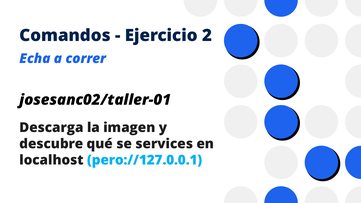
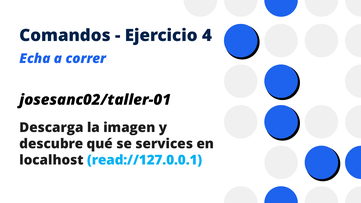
2: 2 -> 4 (207, 35)
pero://127.0.0.1: pero://127.0.0.1 -> read://127.0.0.1 (145, 160)
